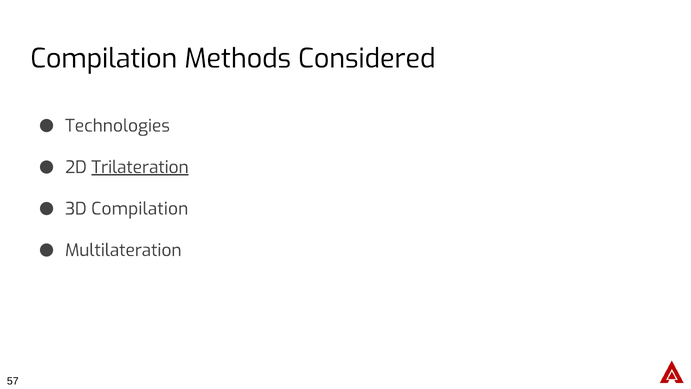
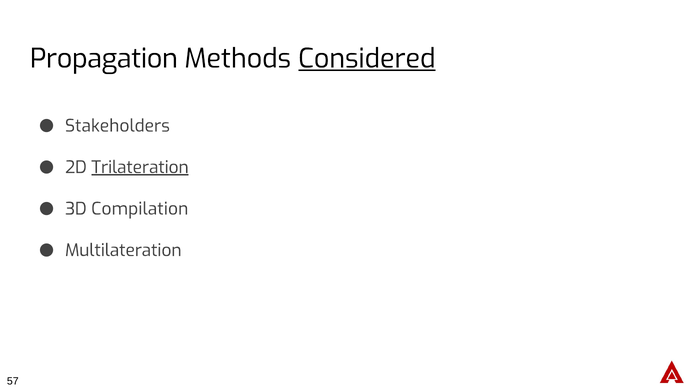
Compilation: Compilation -> Propagation (104, 59)
Considered underline: none -> present (367, 59)
Technologies: Technologies -> Stakeholders (117, 126)
